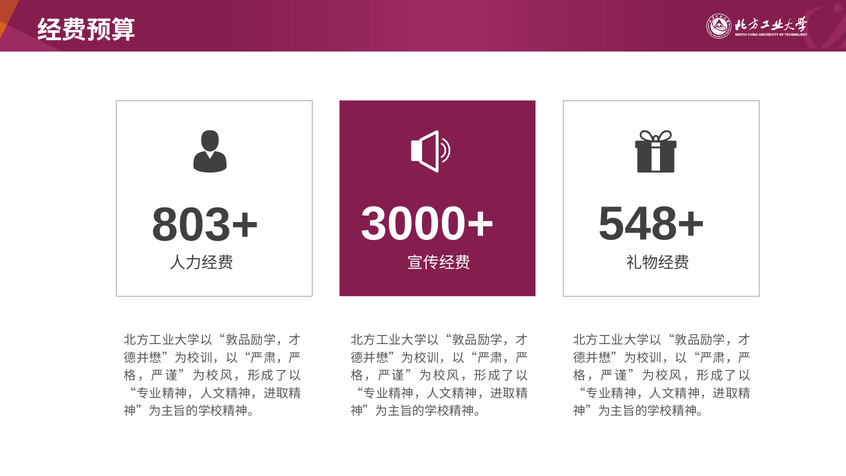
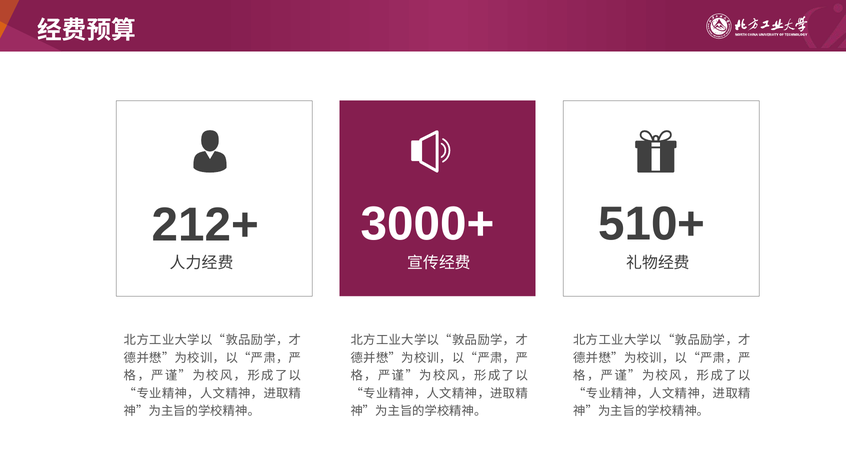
803+: 803+ -> 212+ (205, 225)
548+: 548+ -> 510+ (652, 224)
